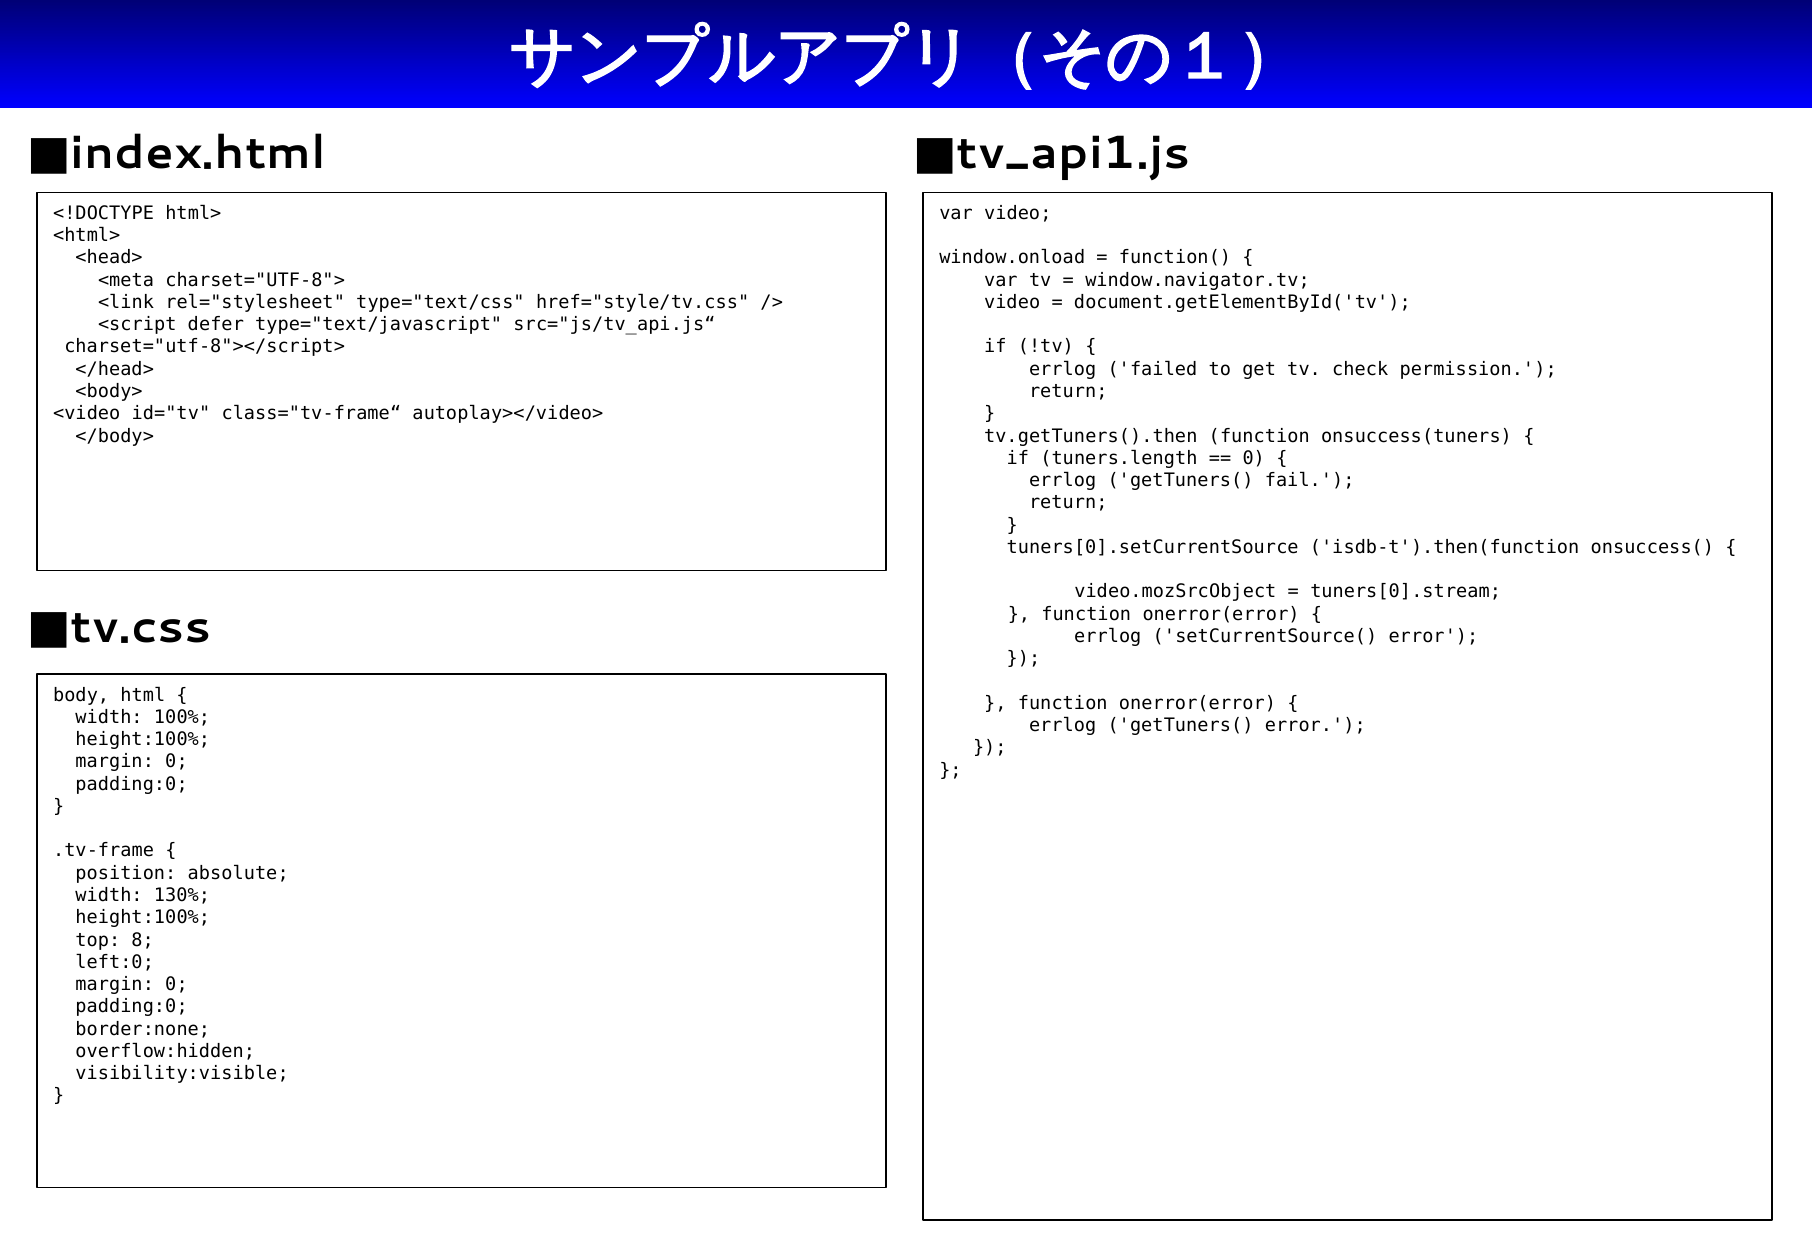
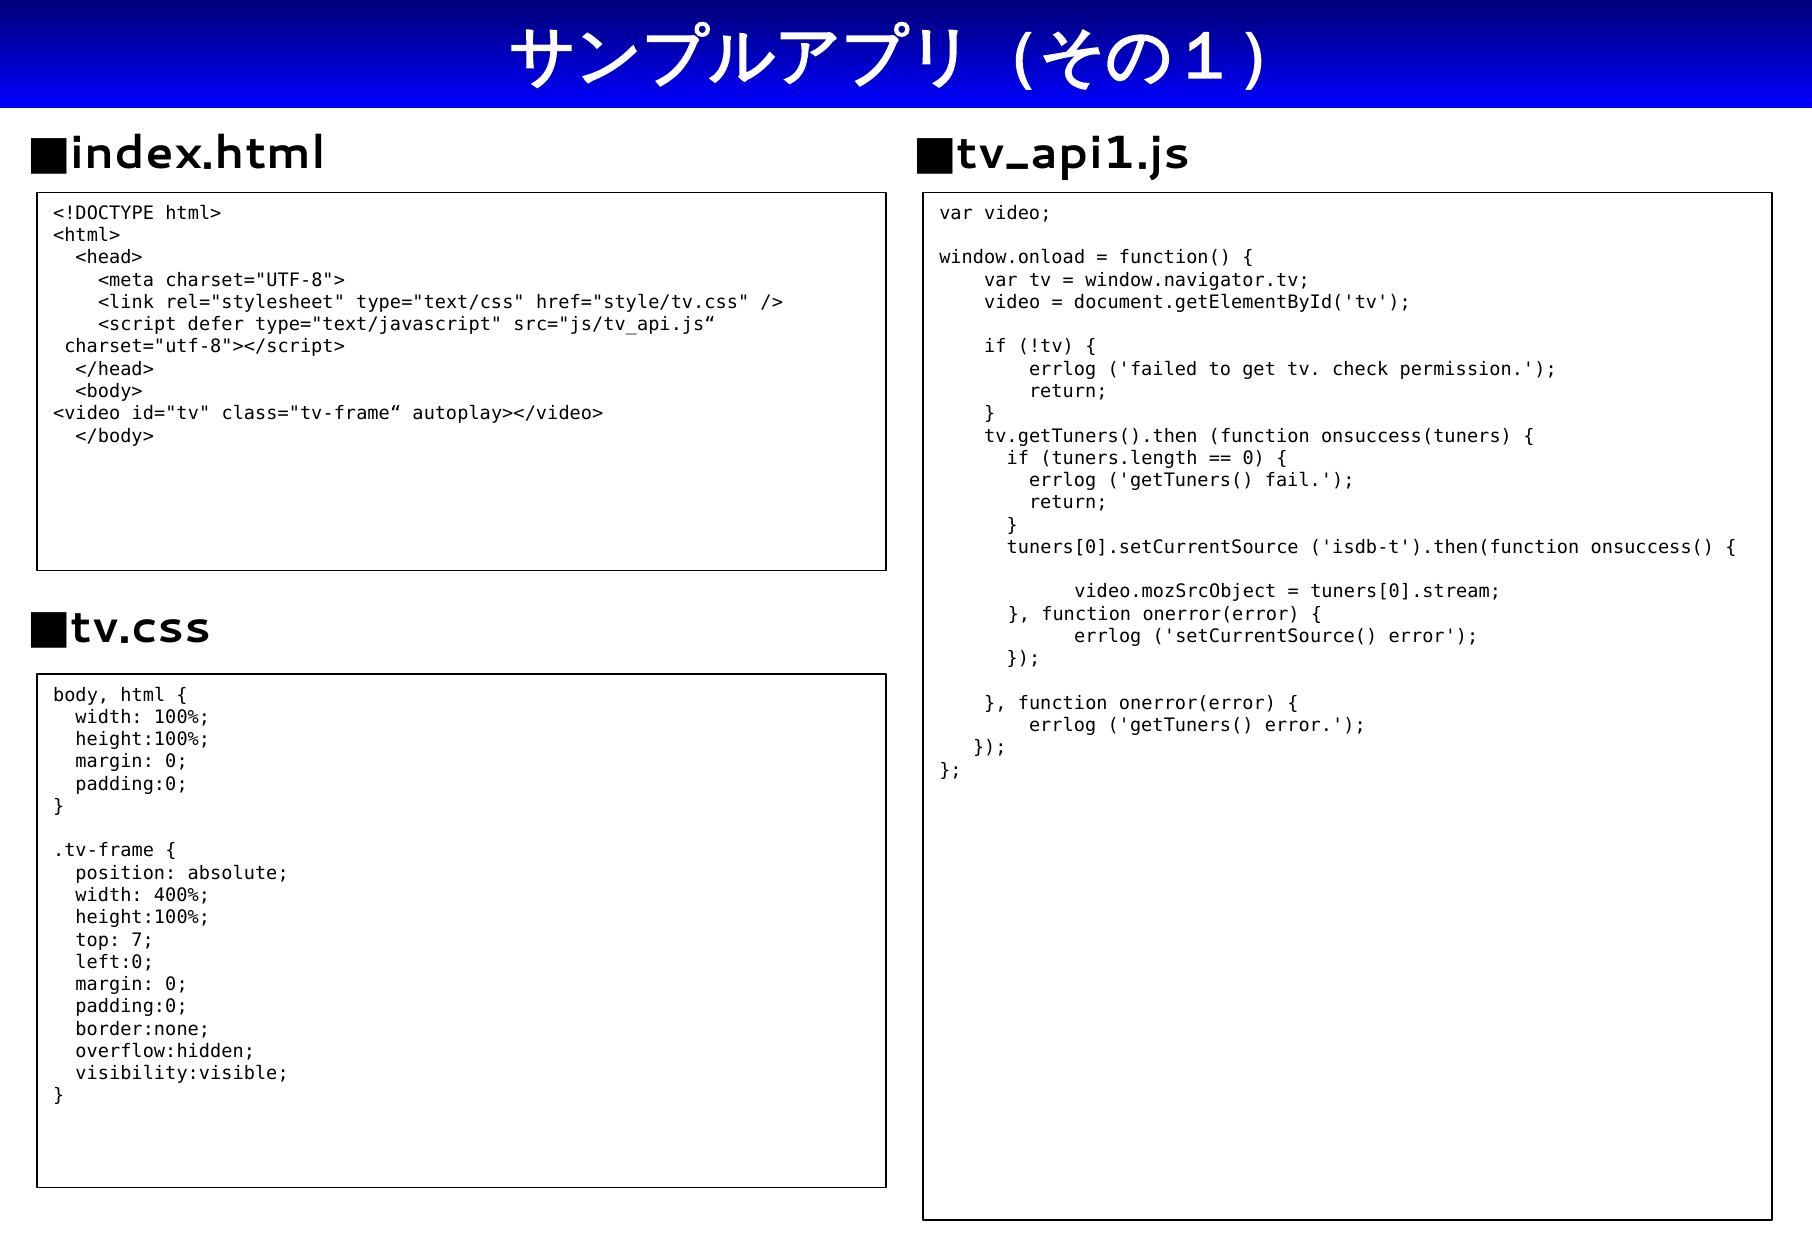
130%: 130% -> 400% (182, 895)
8: 8 -> 7 (143, 939)
